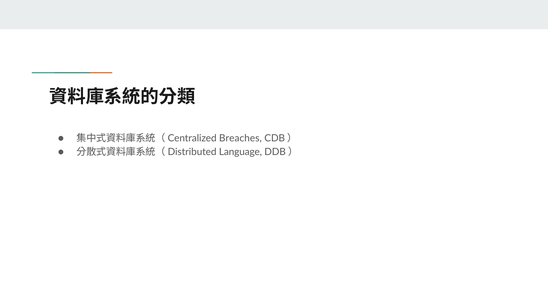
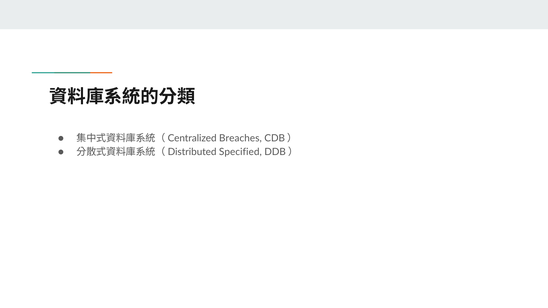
Language: Language -> Specified (240, 152)
